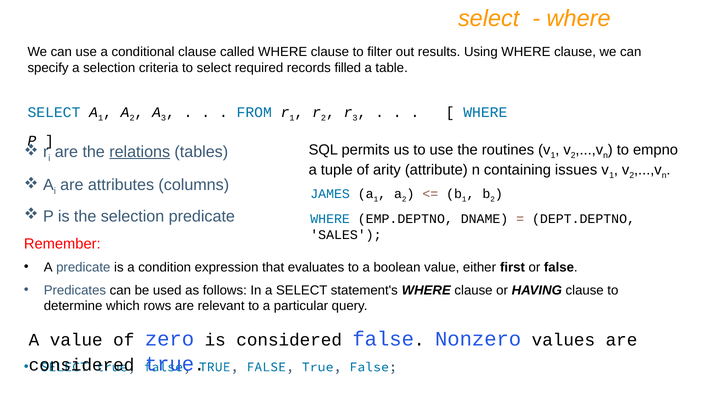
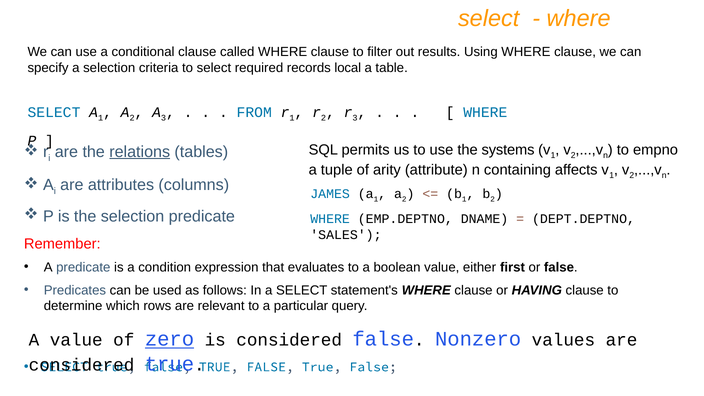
filled: filled -> local (348, 68)
routines: routines -> systems (508, 150)
issues: issues -> affects (576, 170)
zero underline: none -> present (169, 339)
